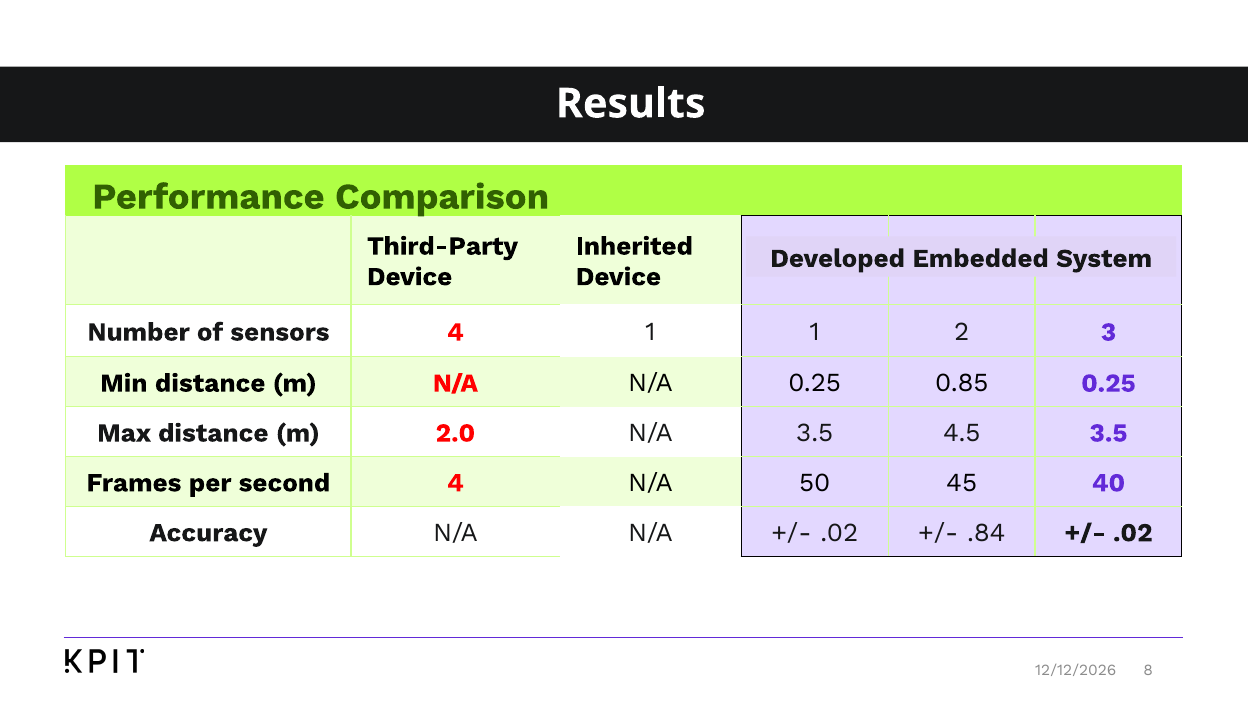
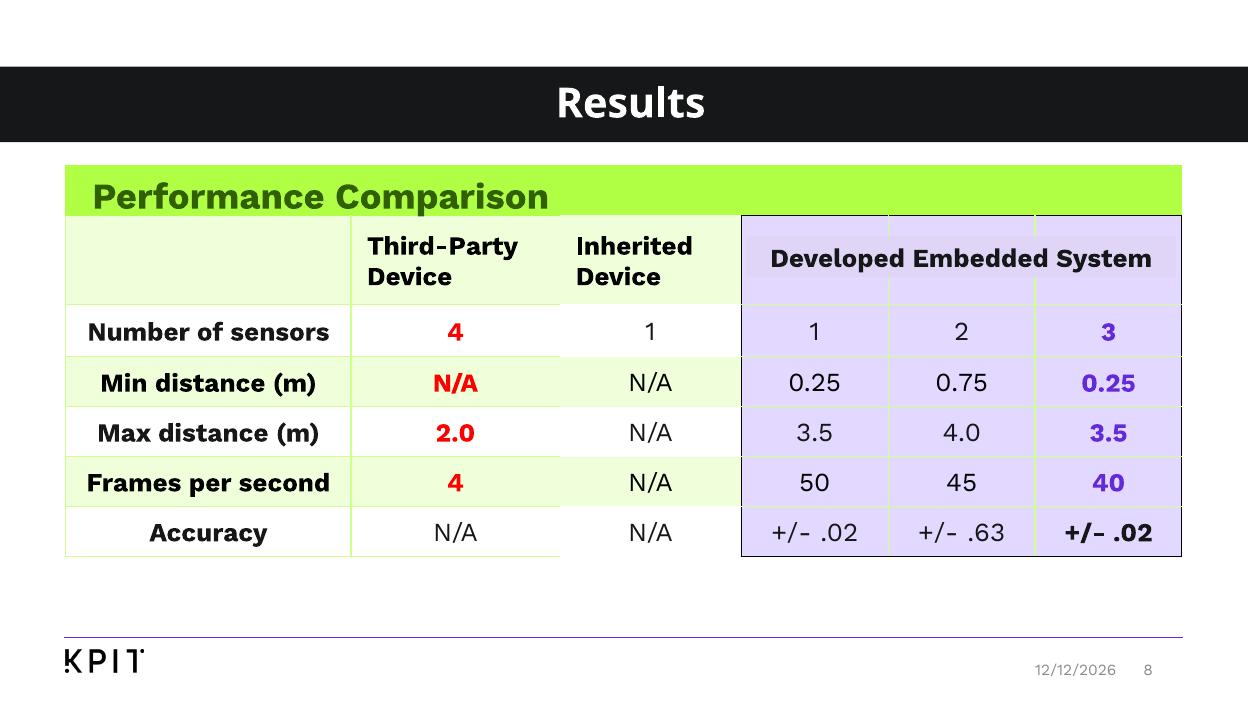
0.85: 0.85 -> 0.75 (962, 383)
4.5: 4.5 -> 4.0 (962, 433)
.84: .84 -> .63 (986, 533)
